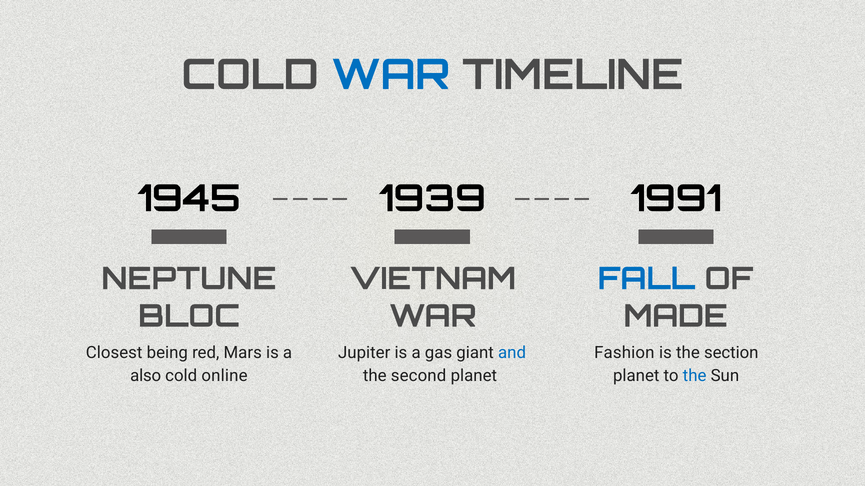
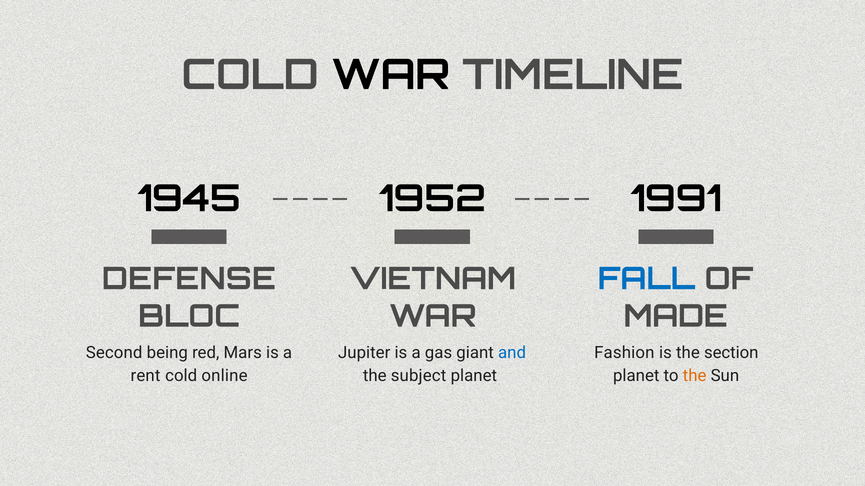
WAR colour: blue -> black (391, 75)
1939: 1939 -> 1952 (433, 199)
NEPTUNE: NEPTUNE -> DEFENSE (189, 279)
Closest: Closest -> Second (114, 353)
also: also -> rent (146, 376)
second: second -> subject (419, 376)
the colour: blue -> orange (695, 376)
